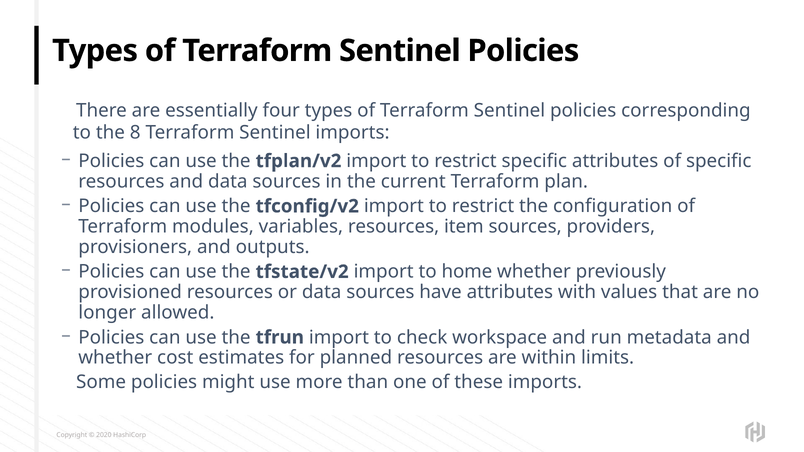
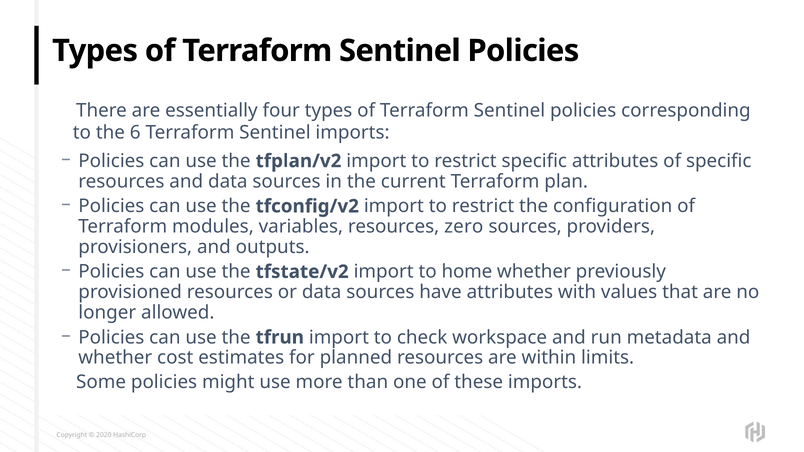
8: 8 -> 6 (135, 133)
item: item -> zero (464, 227)
